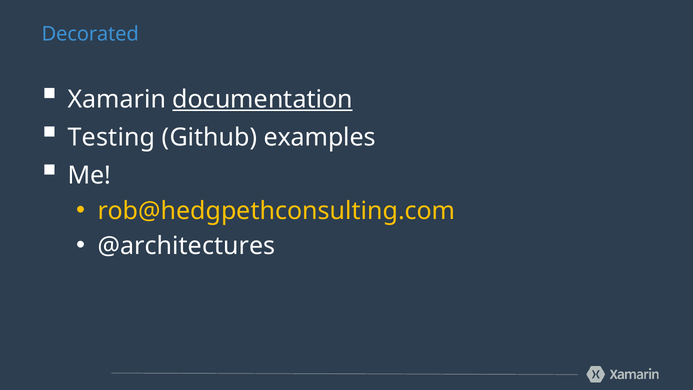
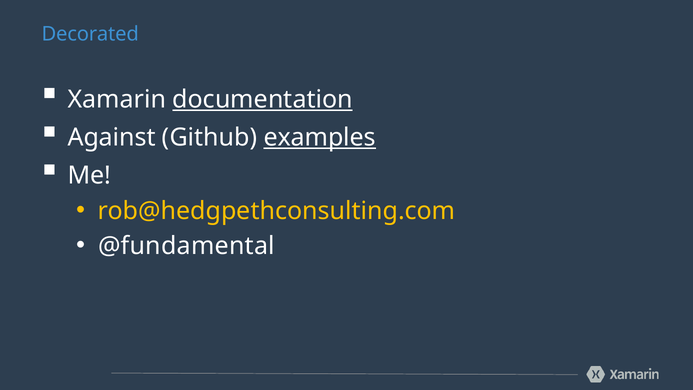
Testing: Testing -> Against (112, 137)
examples underline: none -> present (320, 137)
@architectures: @architectures -> @fundamental (186, 246)
